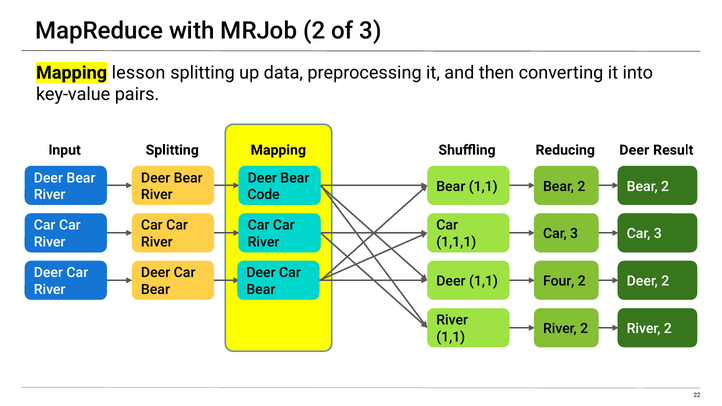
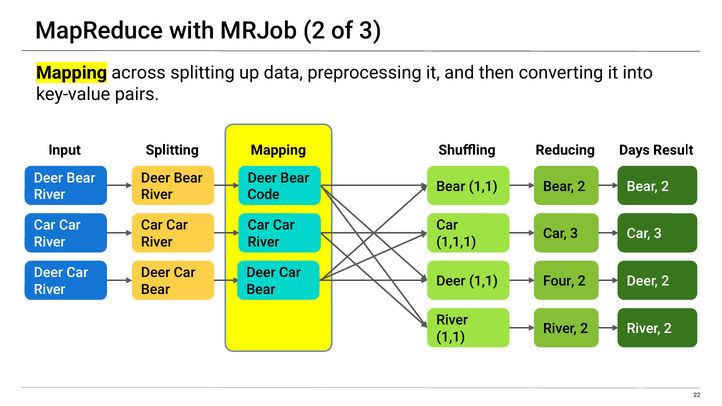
lesson: lesson -> across (139, 73)
Deer: Deer -> Days (634, 150)
